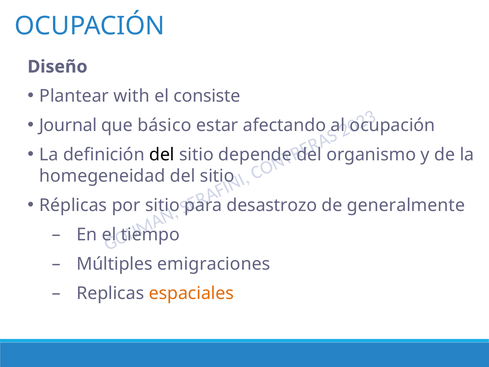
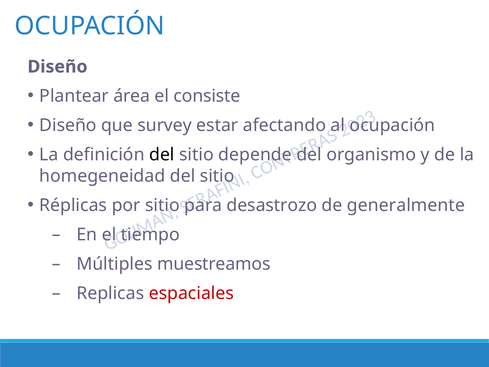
with: with -> área (132, 96)
Journal: Journal -> Diseño (68, 125)
básico: básico -> survey (165, 125)
emigraciones: emigraciones -> muestreamos (214, 264)
espaciales colour: orange -> red (191, 293)
